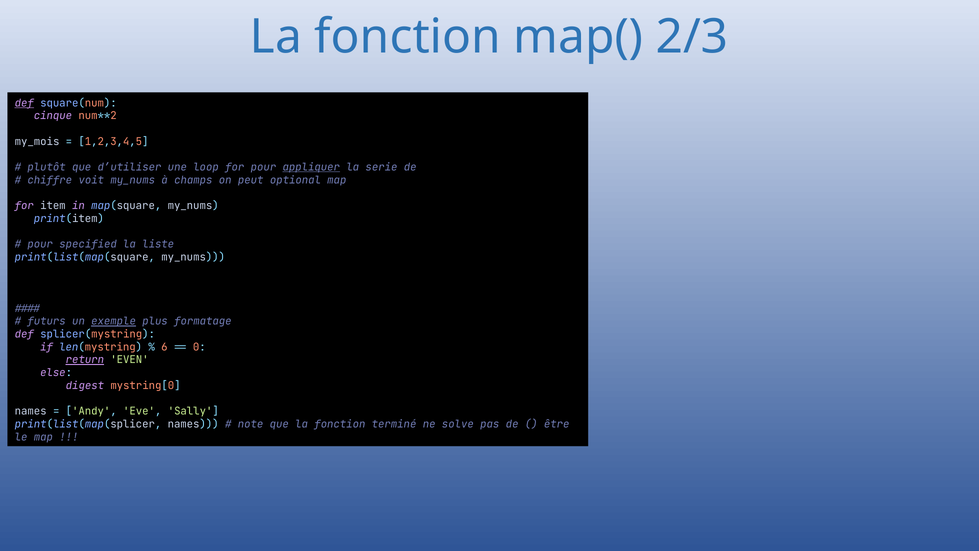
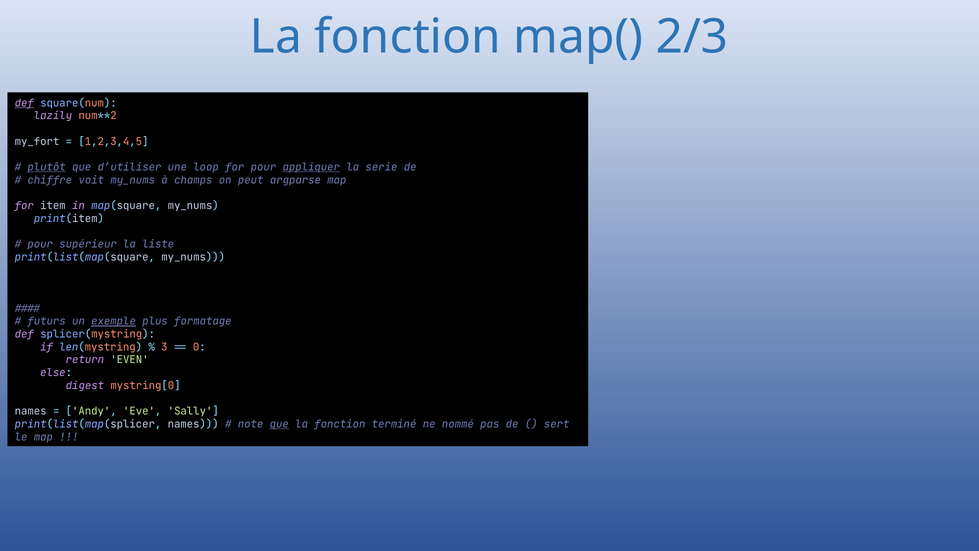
cinque: cinque -> lazily (53, 116)
my_mois: my_mois -> my_fort (37, 142)
plutôt underline: none -> present (47, 167)
optional: optional -> argparse (295, 180)
specified: specified -> supérieur (88, 244)
6: 6 -> 3 (164, 347)
return underline: present -> none (85, 360)
que underline: none -> present (279, 424)
solve: solve -> nommé (458, 424)
être: être -> sert (557, 424)
